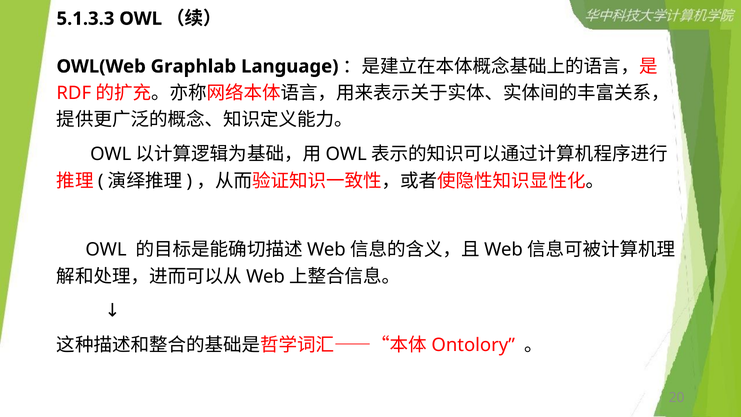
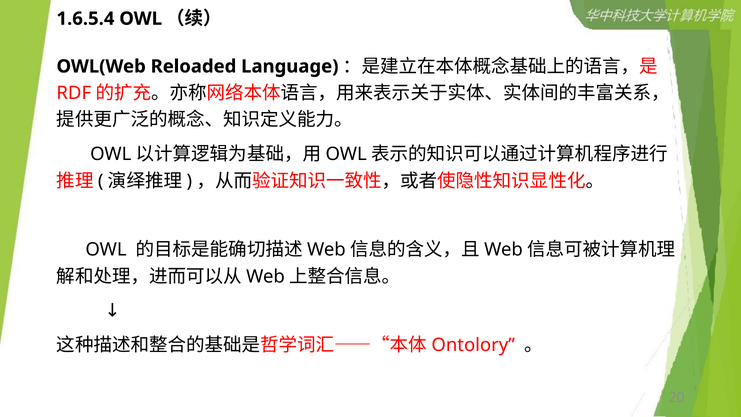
5.1.3.3: 5.1.3.3 -> 1.6.5.4 (85, 19)
Graphlab: Graphlab -> Reloaded (193, 66)
